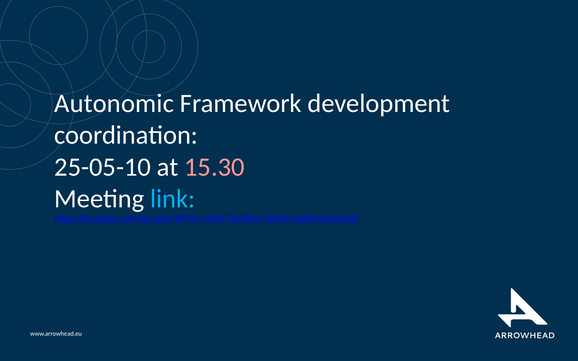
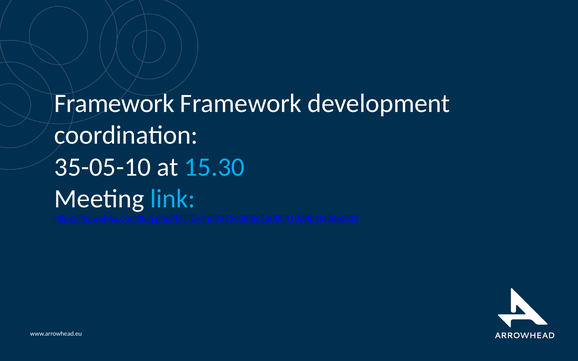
Autonomic: Autonomic -> Framework (114, 104)
25-05-10: 25-05-10 -> 35-05-10 (103, 167)
15.30 colour: pink -> light blue (214, 167)
